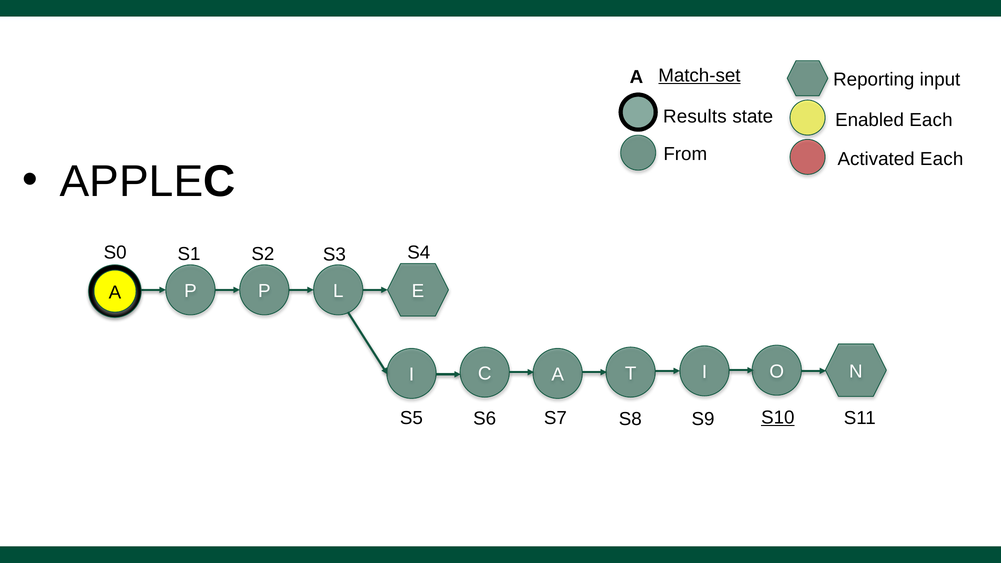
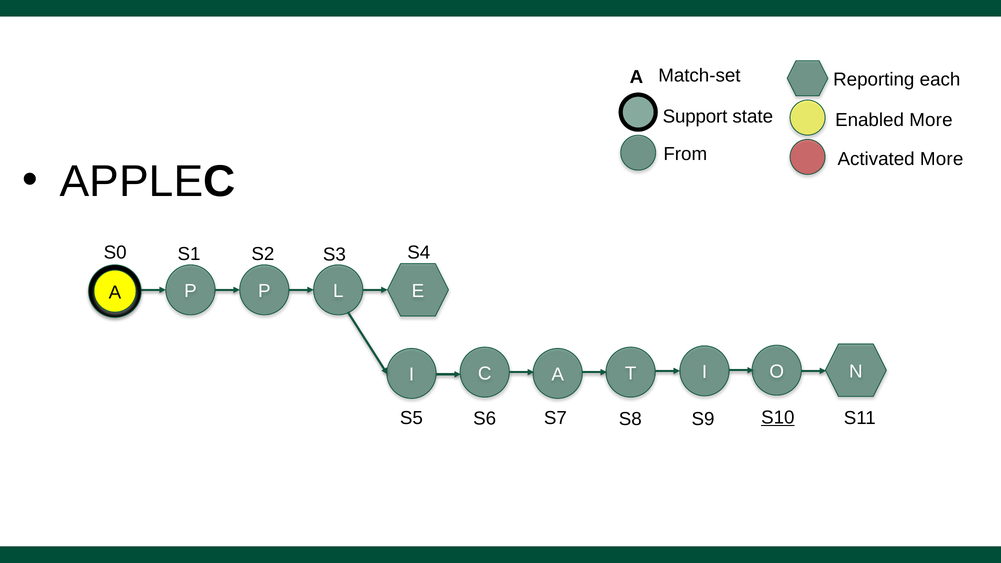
Match-set underline: present -> none (699, 75)
input: input -> each (940, 79)
Results: Results -> Support (695, 116)
Enabled Each: Each -> More (931, 120)
Activated Each: Each -> More (942, 159)
